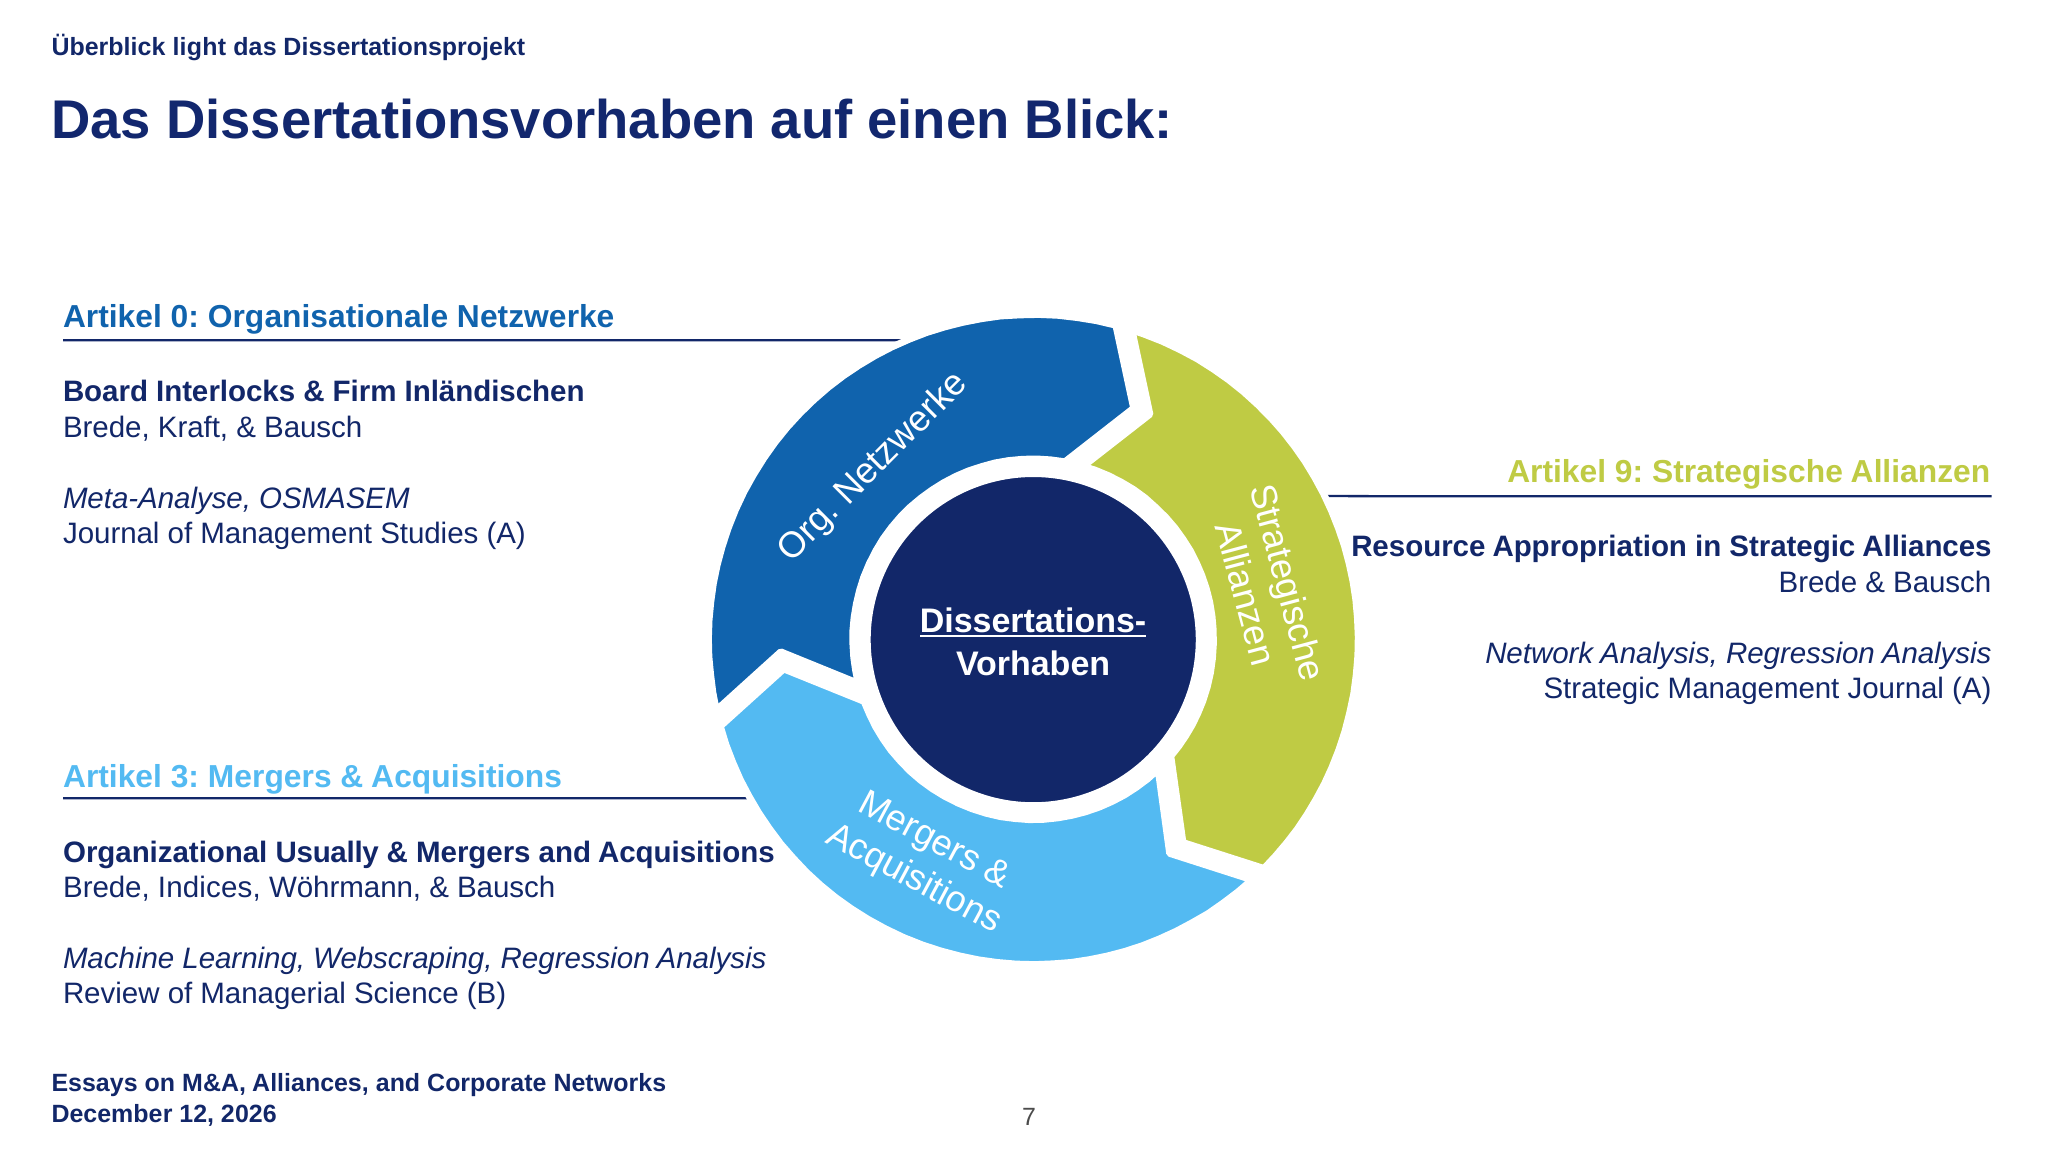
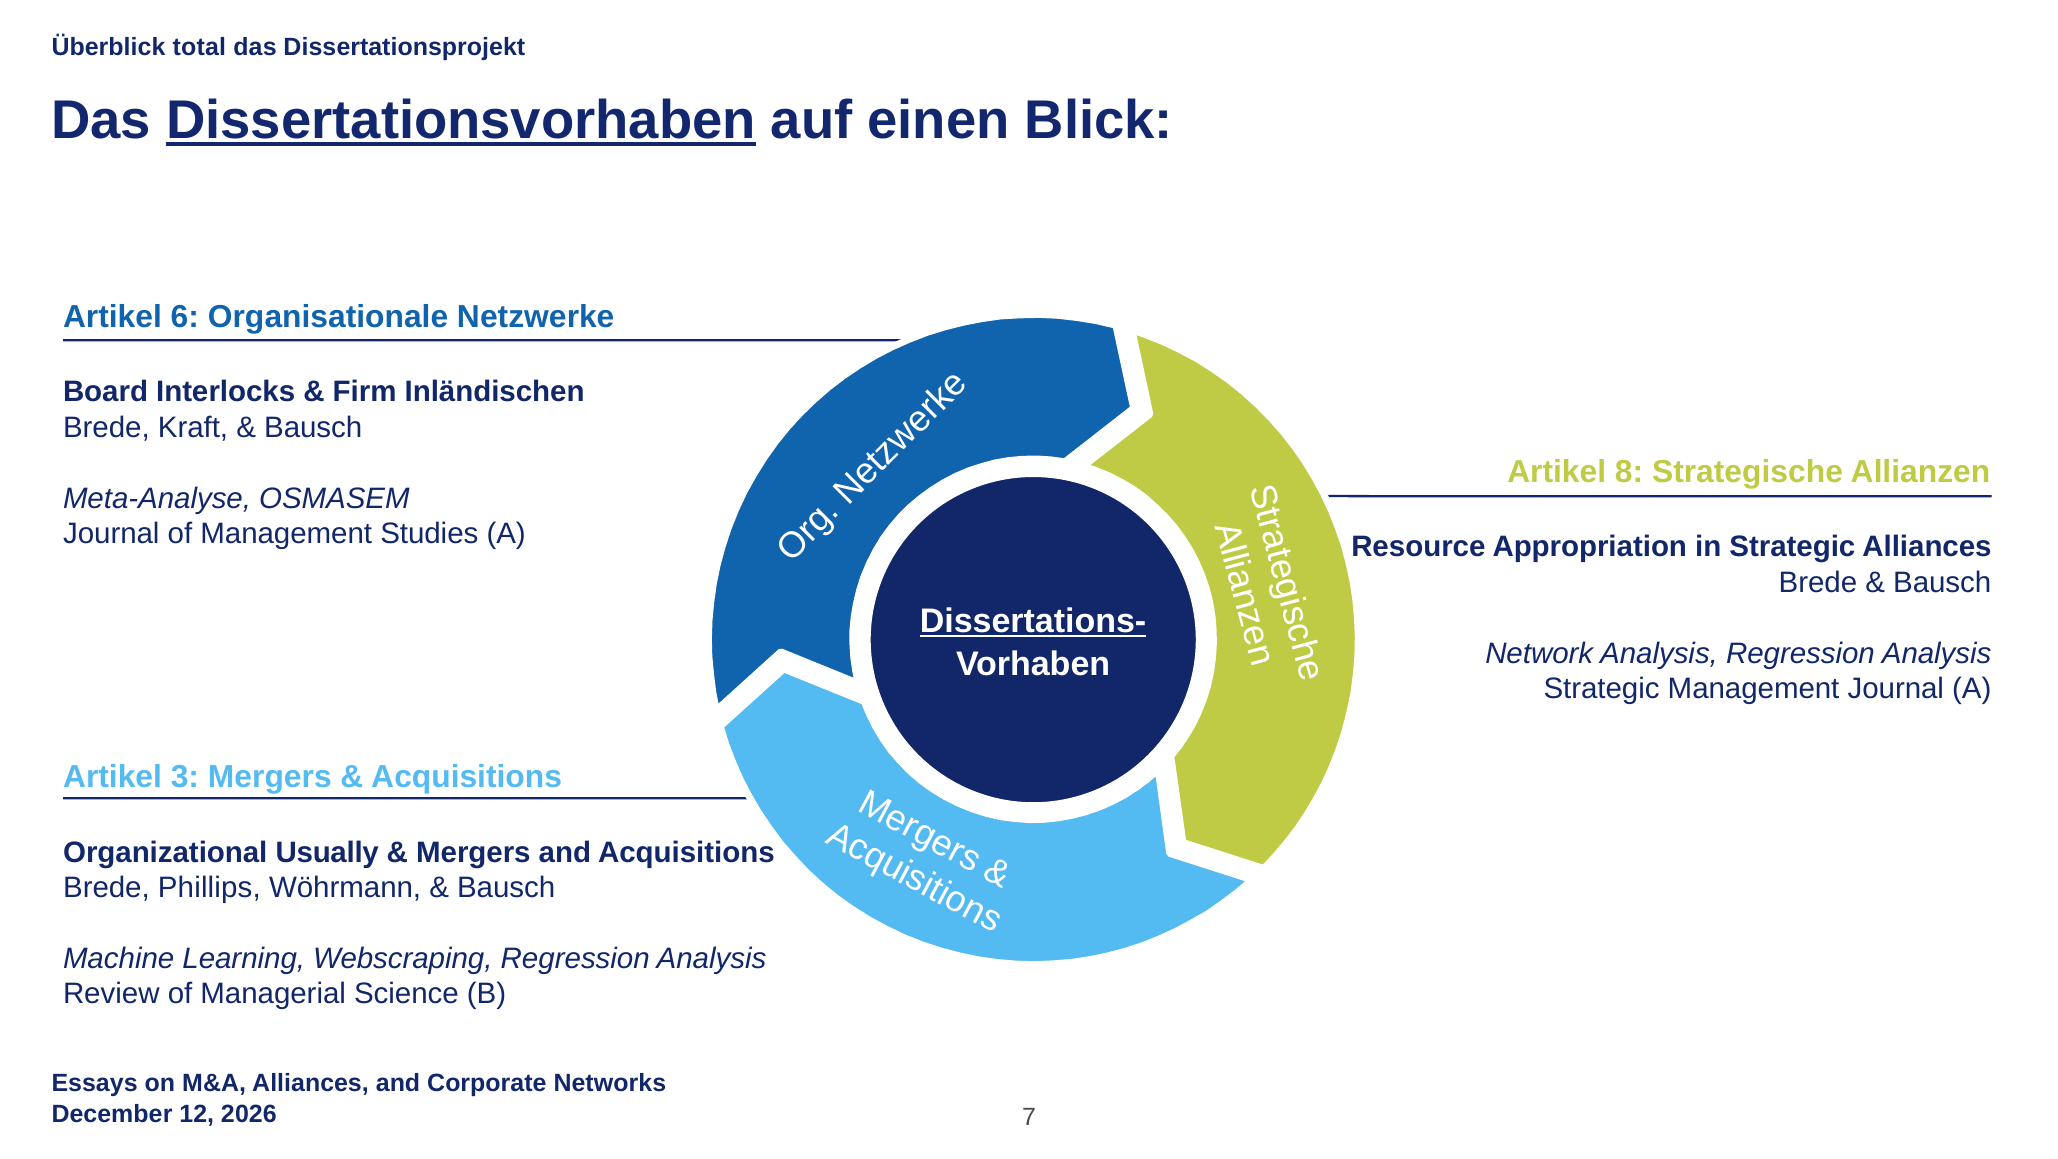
light: light -> total (199, 47)
Dissertationsvorhaben underline: none -> present (461, 120)
0: 0 -> 6 (185, 317)
9: 9 -> 8 (1629, 472)
Indices: Indices -> Phillips (209, 887)
